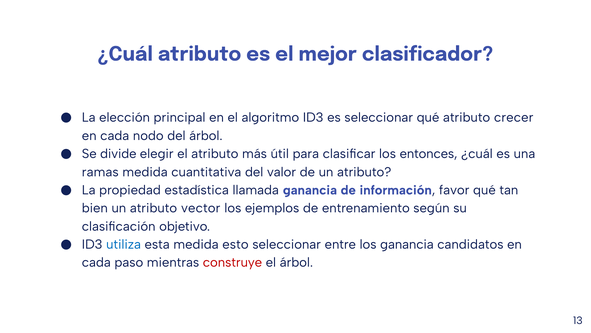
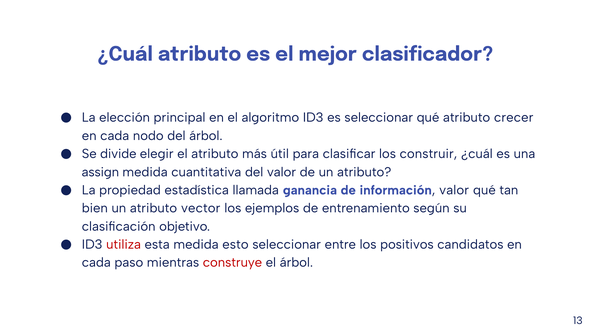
entonces: entonces -> construir (428, 154)
ramas: ramas -> assign (100, 172)
información favor: favor -> valor (454, 190)
utiliza colour: blue -> red (124, 244)
los ganancia: ganancia -> positivos (407, 244)
